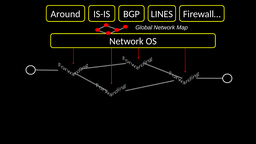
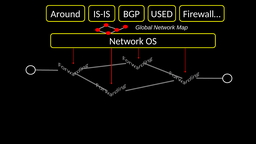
LINES: LINES -> USED (162, 14)
